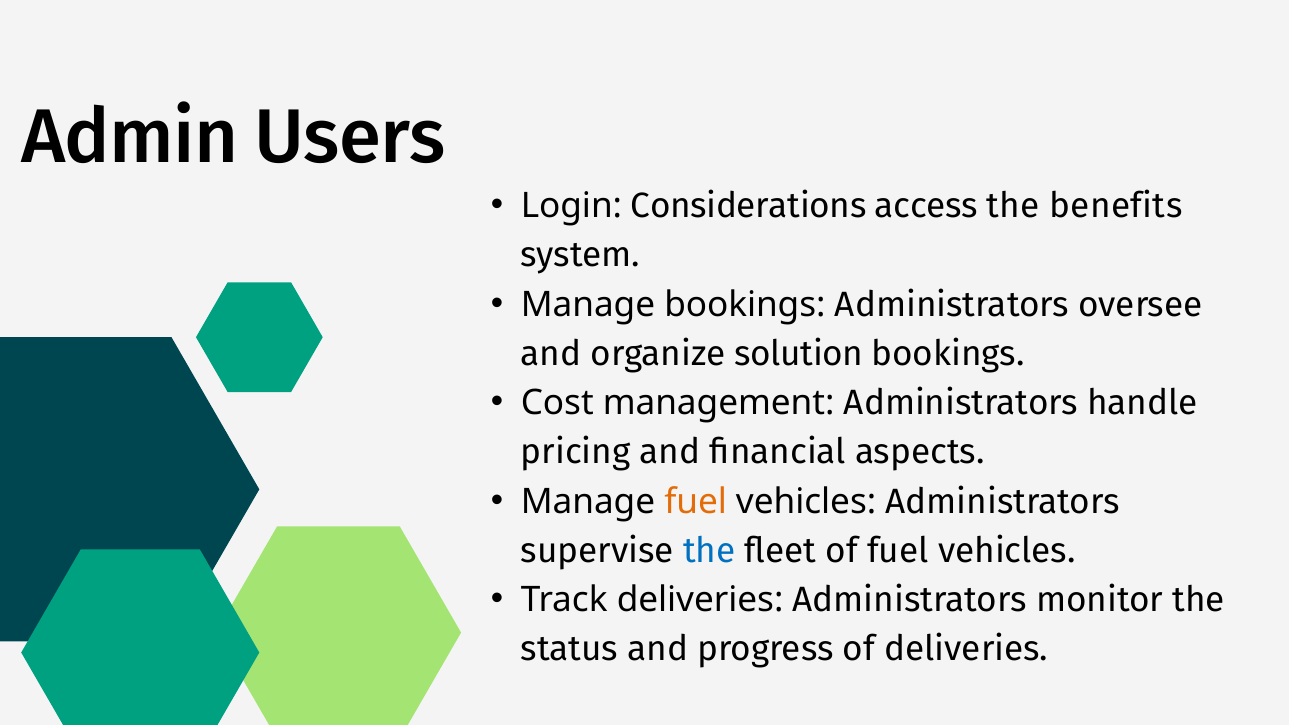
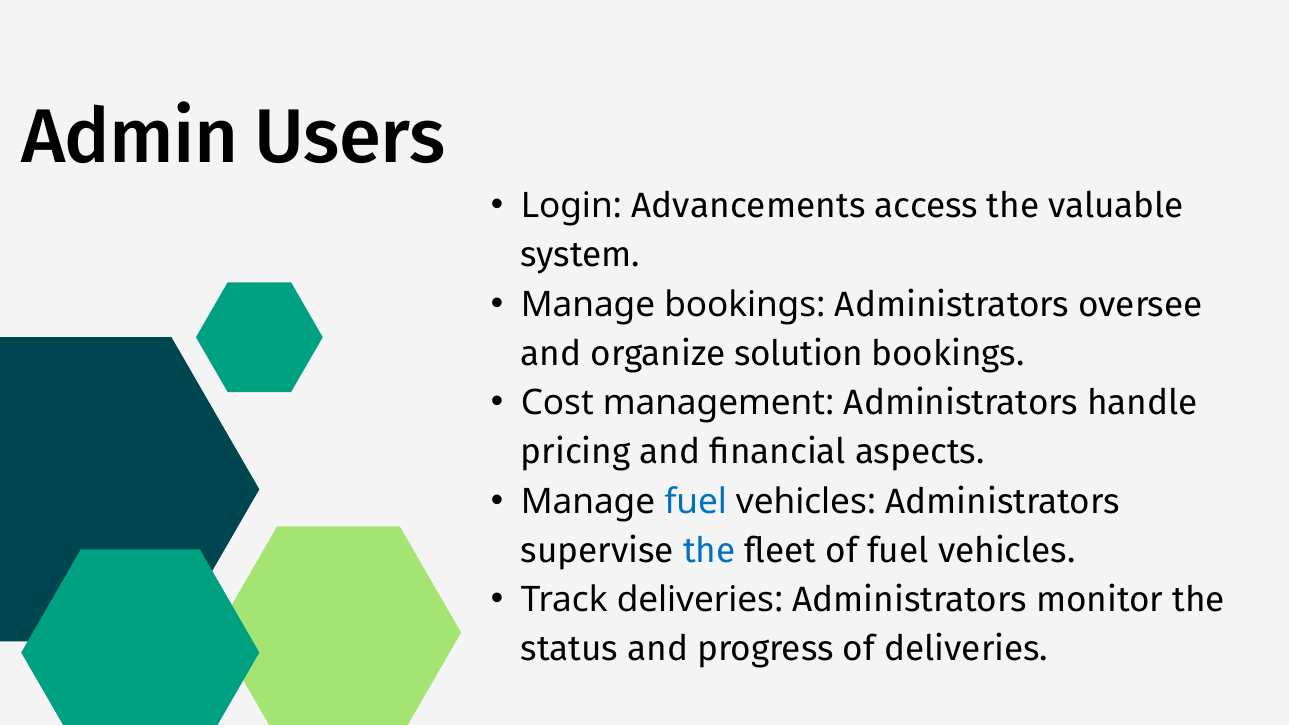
Considerations: Considerations -> Advancements (748, 206)
benefits: benefits -> valuable (1116, 206)
fuel colour: orange -> blue (696, 501)
